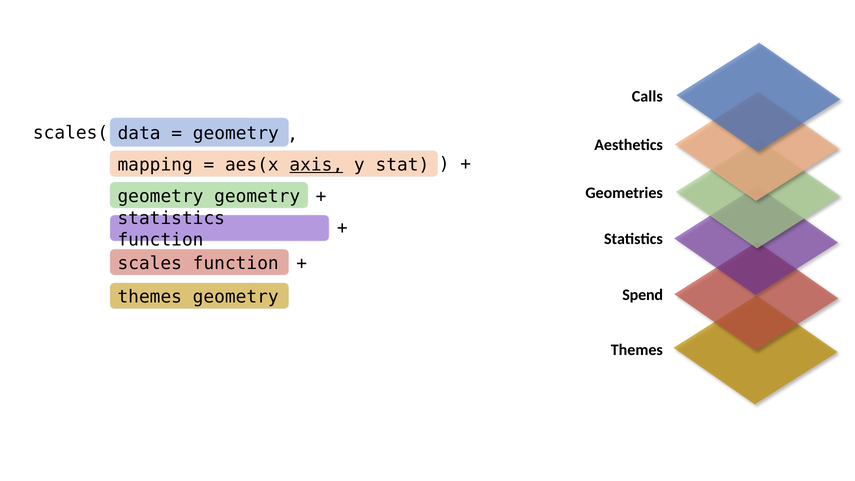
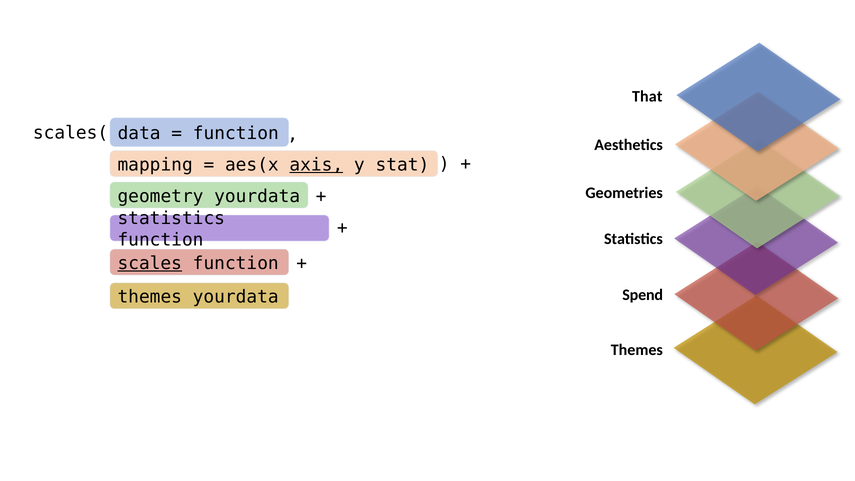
Calls: Calls -> That (647, 96)
geometry: geometry -> function (236, 133)
geometry geometry: geometry -> yourdata (257, 196)
scales underline: none -> present (150, 263)
themes geometry: geometry -> yourdata (236, 297)
